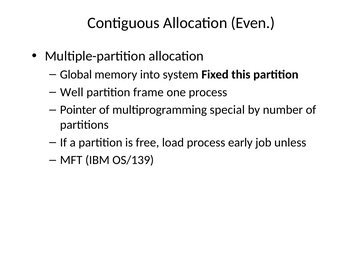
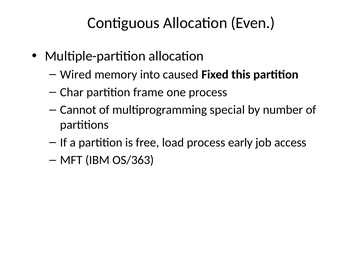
Global: Global -> Wired (76, 74)
system: system -> caused (181, 74)
Well: Well -> Char (72, 92)
Pointer: Pointer -> Cannot (78, 110)
unless: unless -> access (290, 142)
OS/139: OS/139 -> OS/363 (133, 160)
